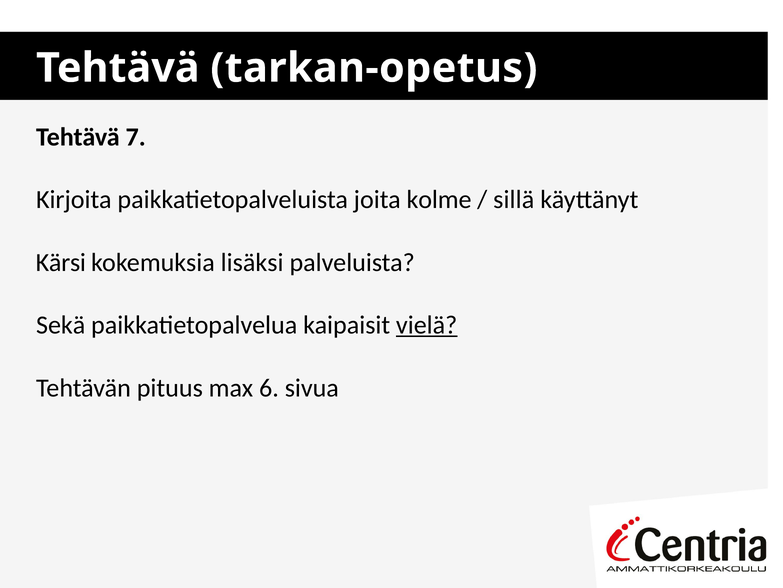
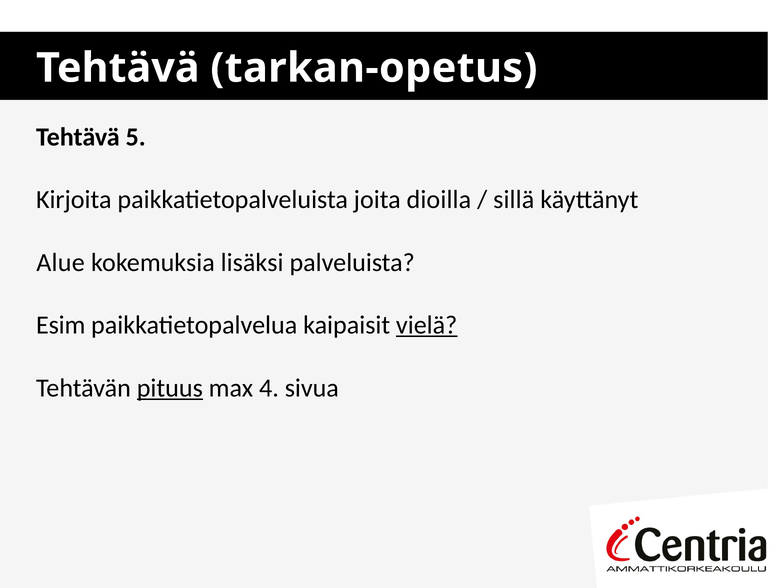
7: 7 -> 5 (136, 137)
kolme: kolme -> dioilla (439, 199)
Kärsi: Kärsi -> Alue (61, 262)
Sekä: Sekä -> Esim (61, 325)
pituus underline: none -> present (170, 387)
6: 6 -> 4 (269, 387)
